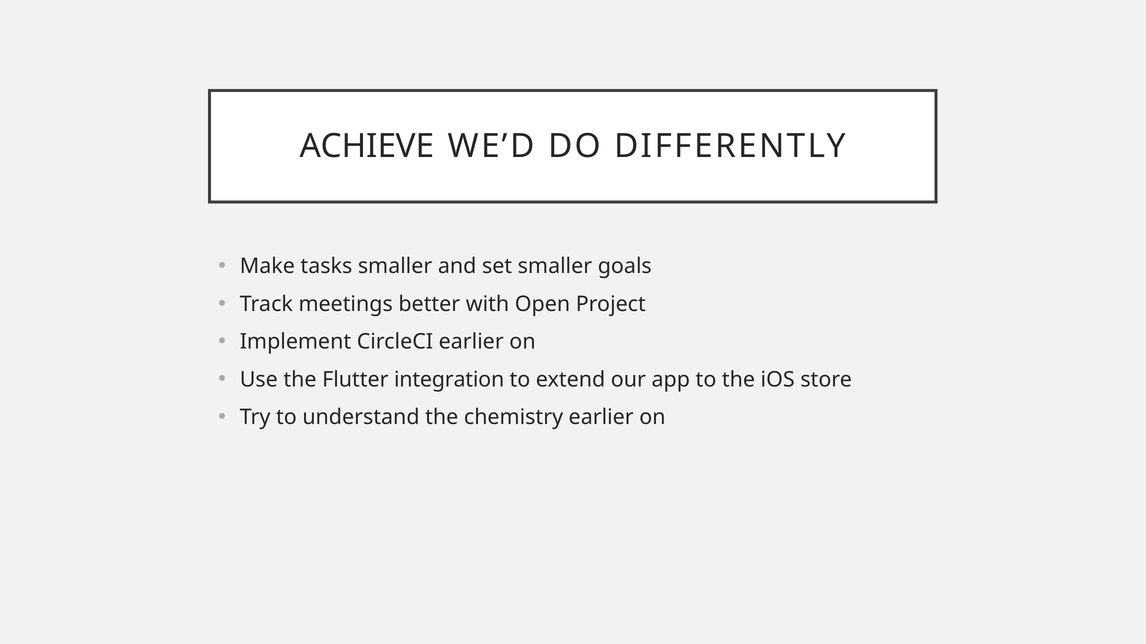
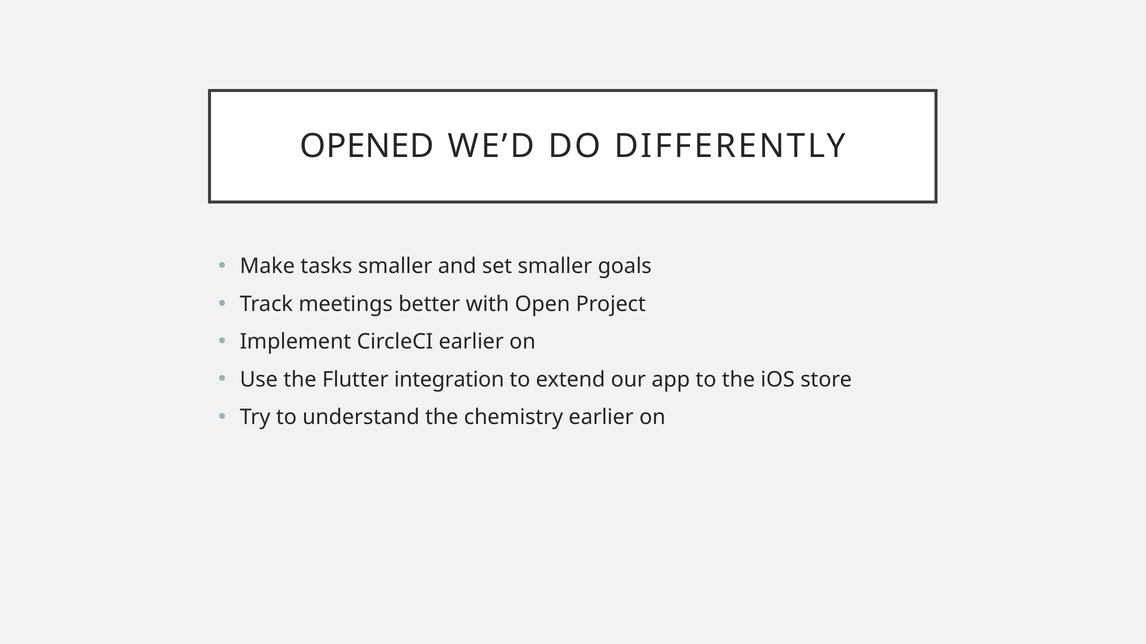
ACHIEVE: ACHIEVE -> OPENED (367, 146)
